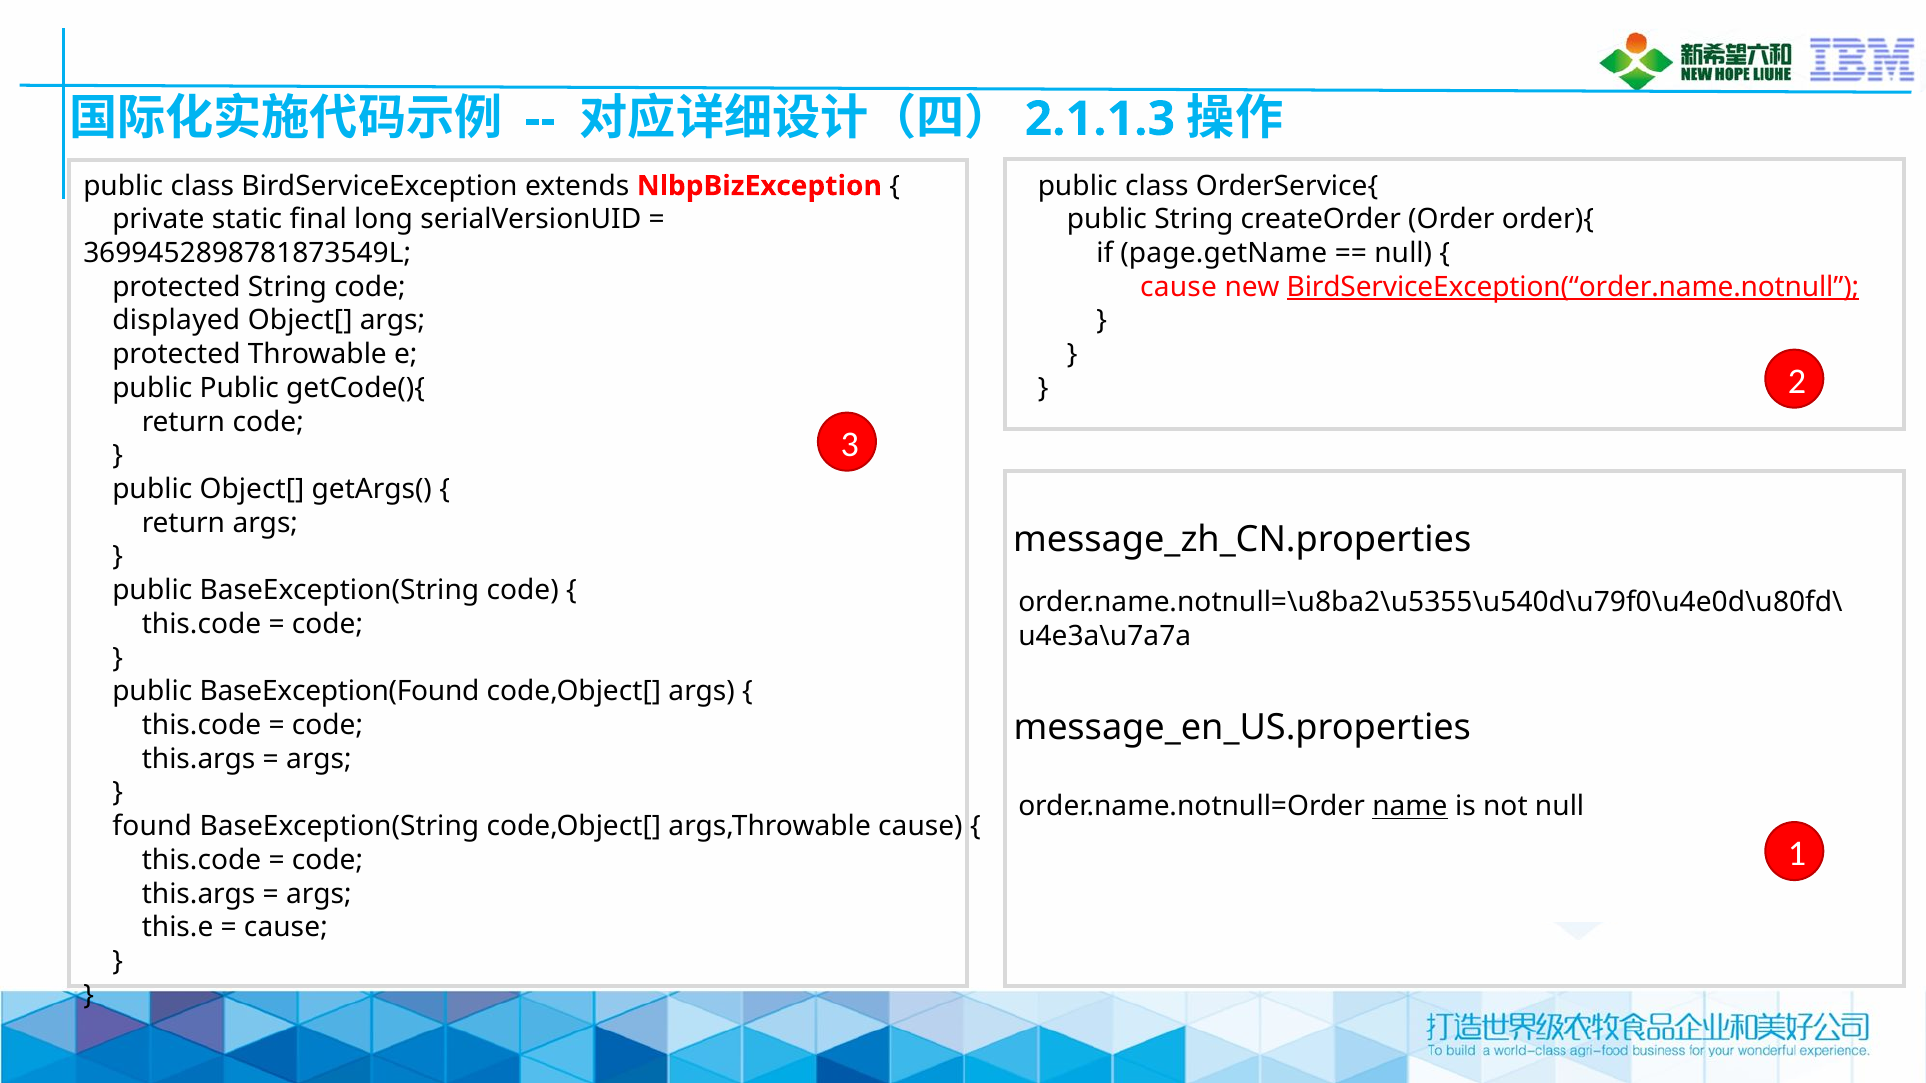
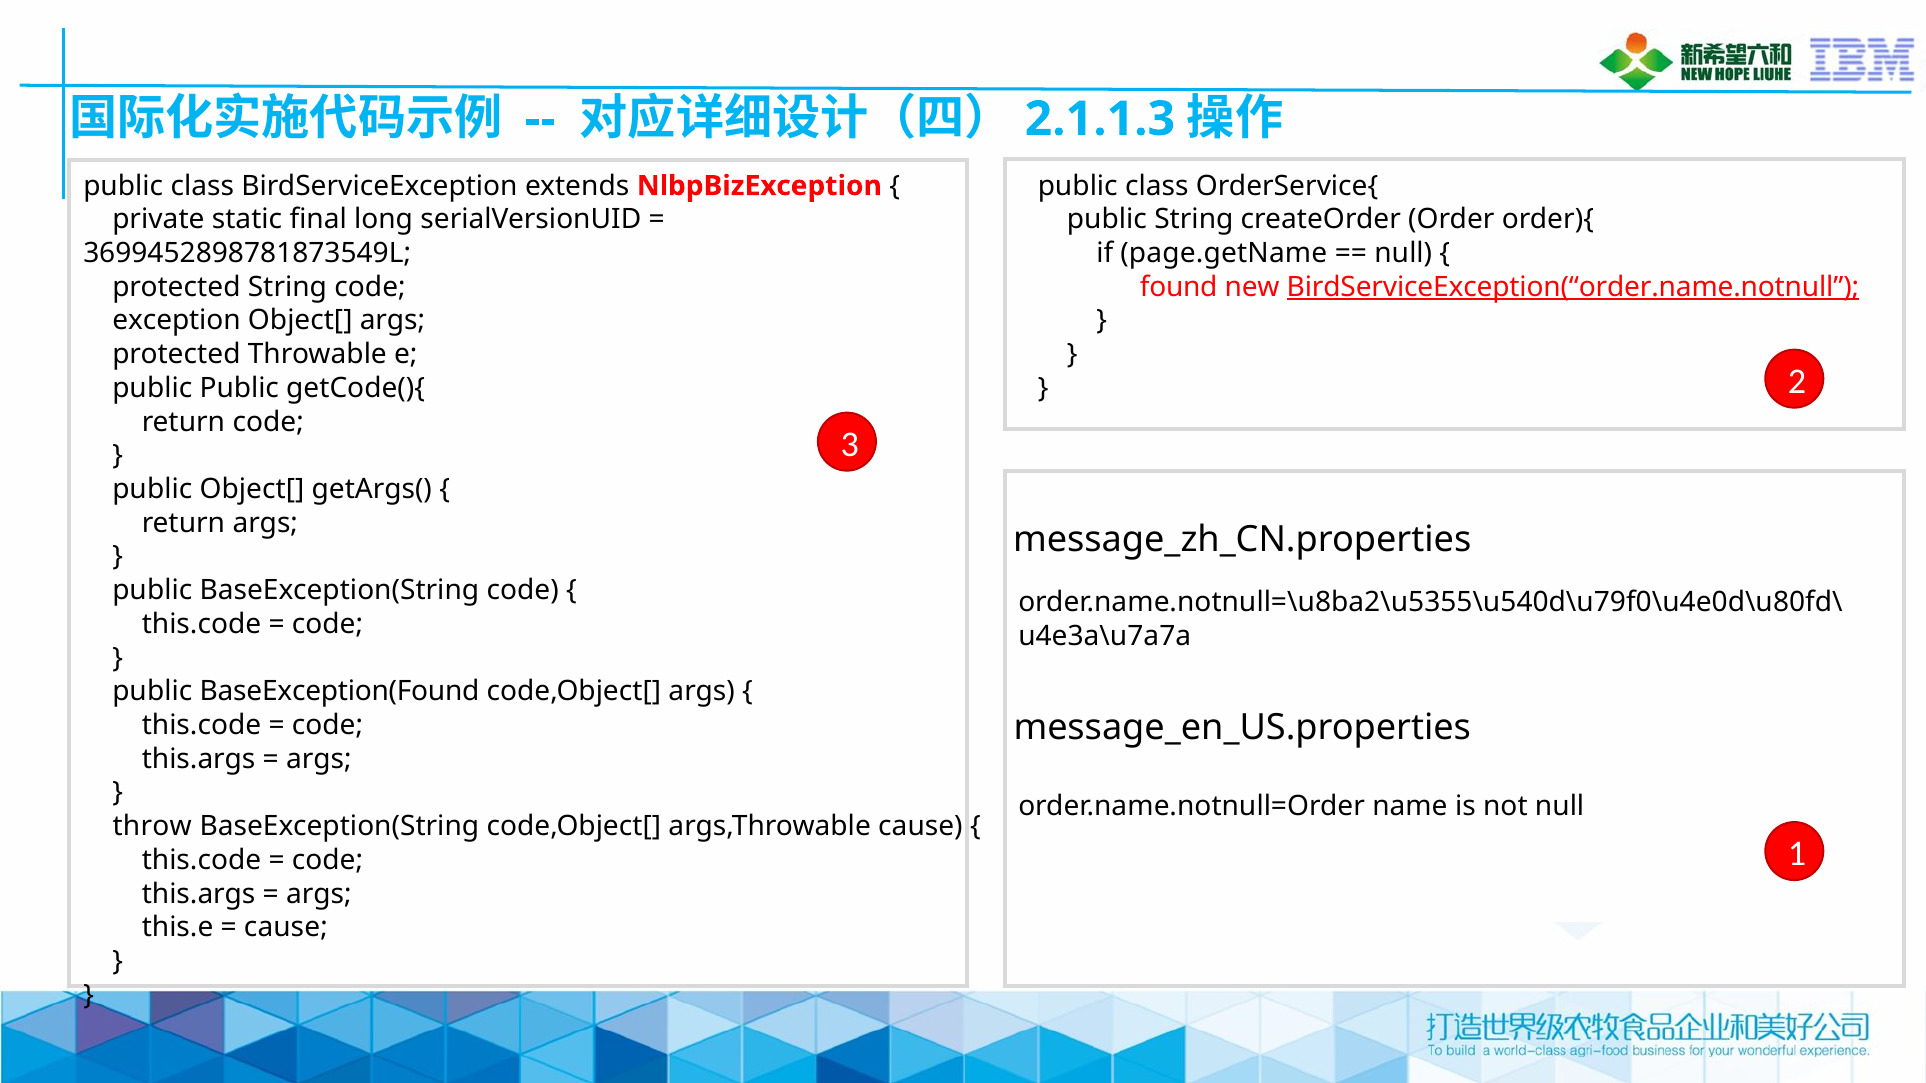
cause: cause -> found (1179, 287)
displayed: displayed -> exception (177, 321)
name underline: present -> none (1410, 807)
found: found -> throw (152, 827)
